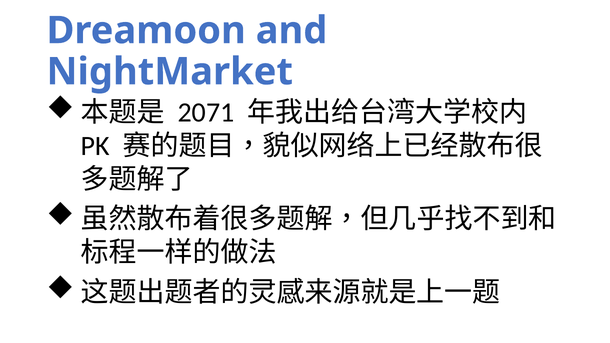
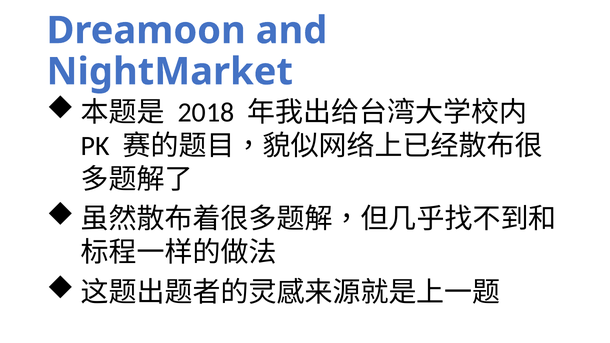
2071: 2071 -> 2018 (206, 112)
